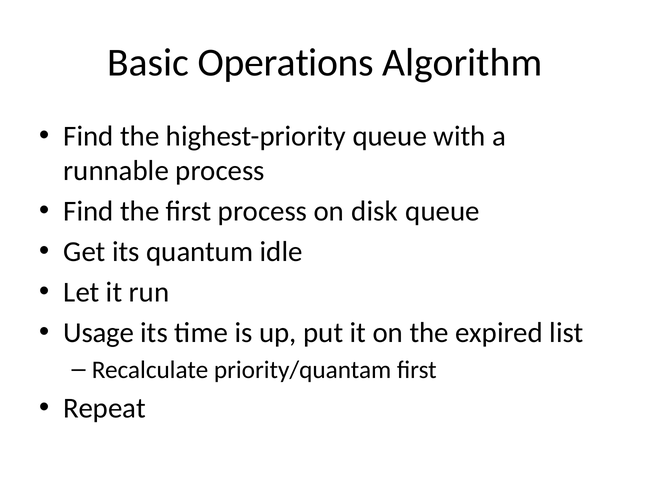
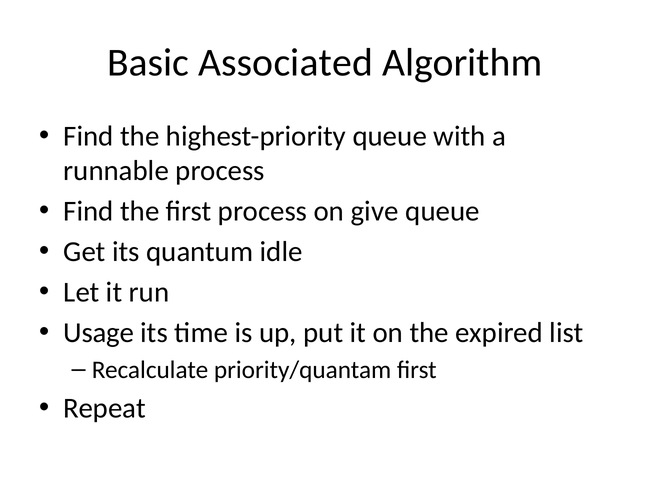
Operations: Operations -> Associated (285, 63)
disk: disk -> give (375, 211)
